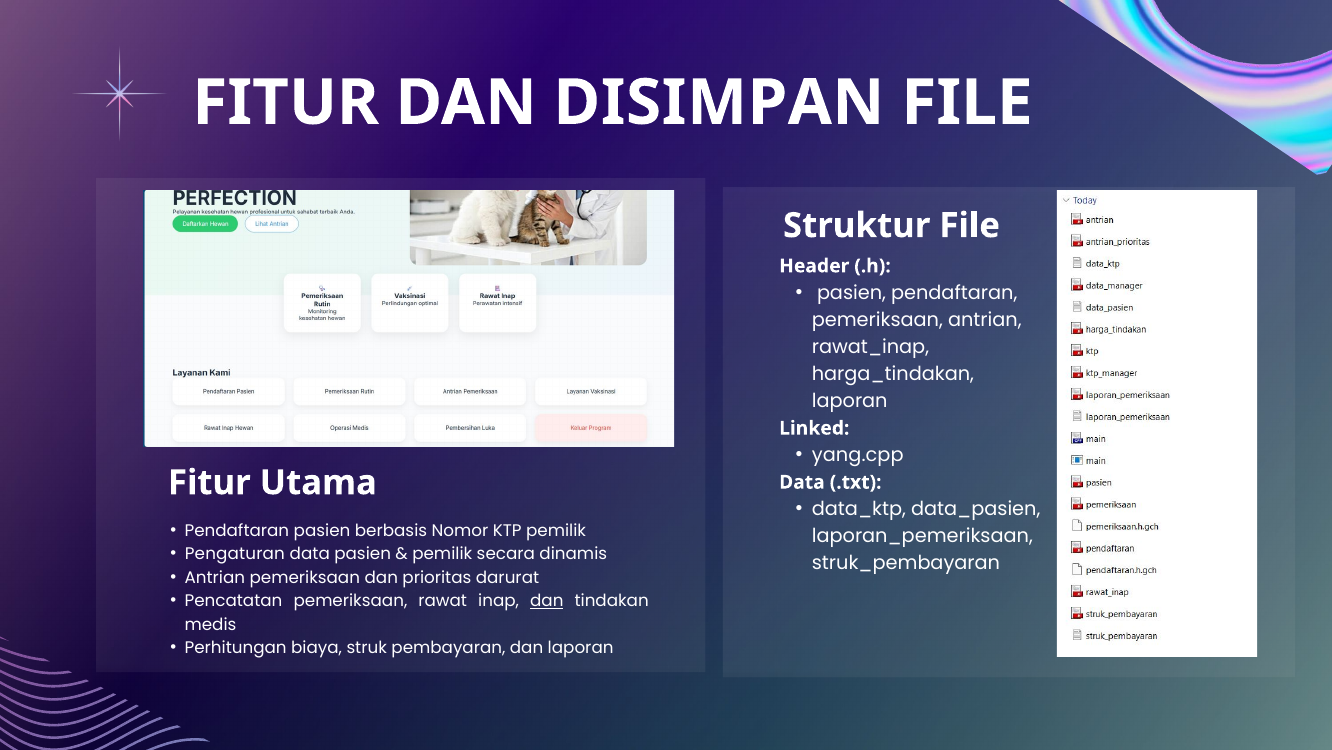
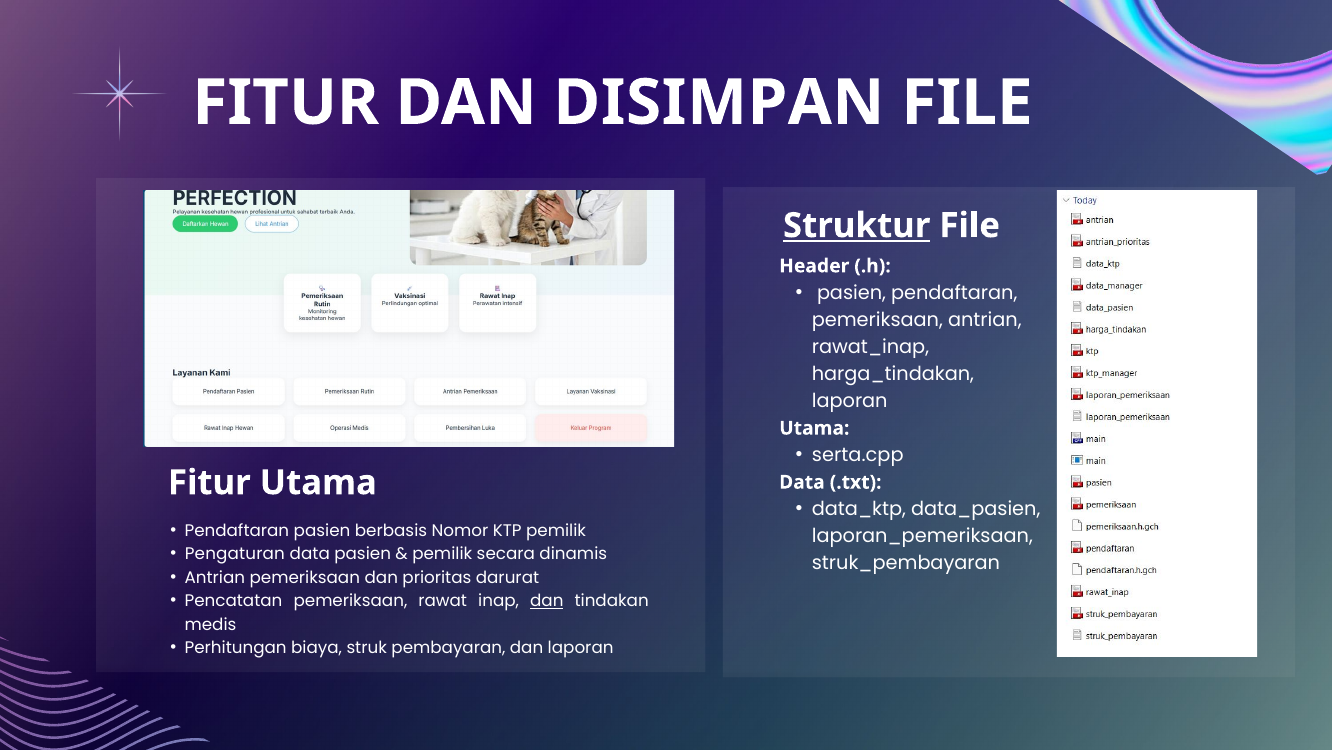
Struktur underline: none -> present (857, 225)
Linked: Linked -> Utama (814, 428)
yang.cpp: yang.cpp -> serta.cpp (858, 455)
